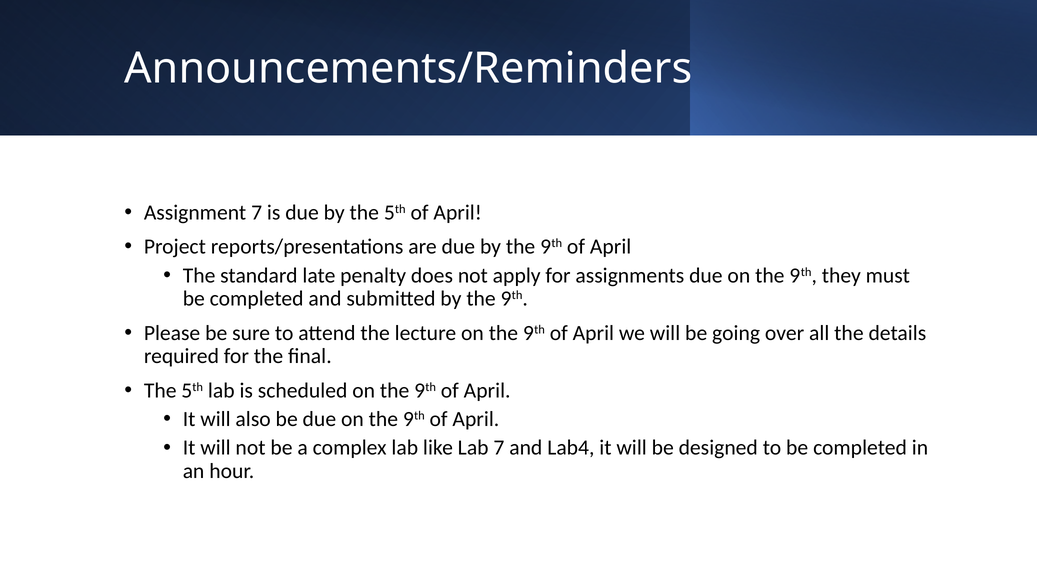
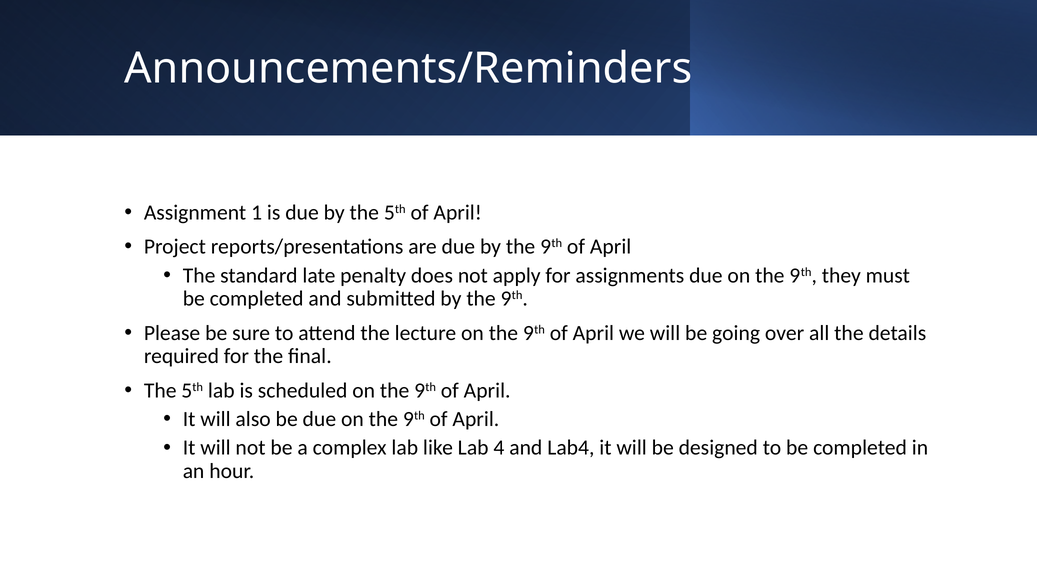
Assignment 7: 7 -> 1 (257, 213)
Lab 7: 7 -> 4 (499, 448)
